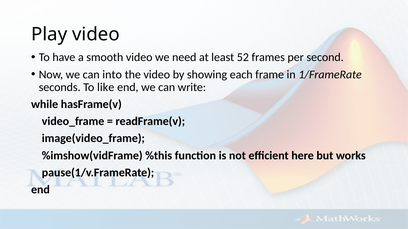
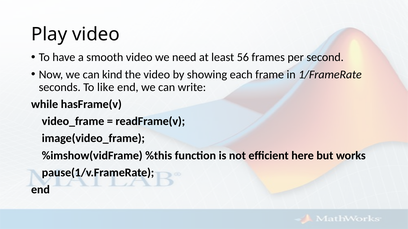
52: 52 -> 56 (243, 58)
into: into -> kind (112, 75)
